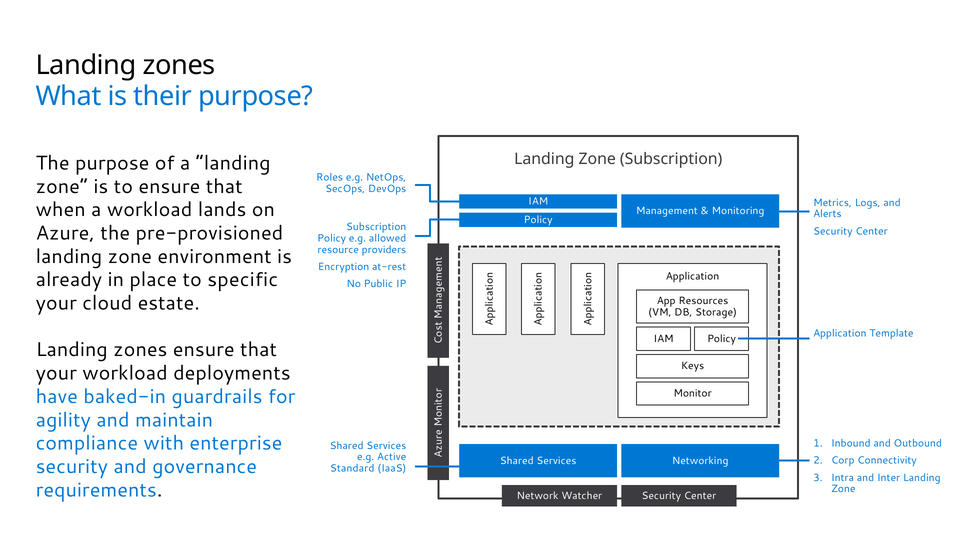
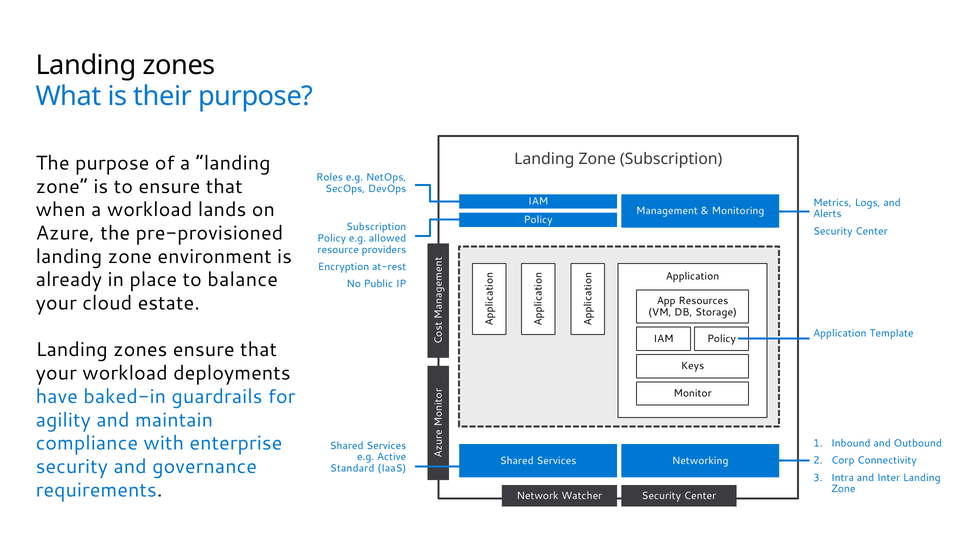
specific: specific -> balance (243, 280)
